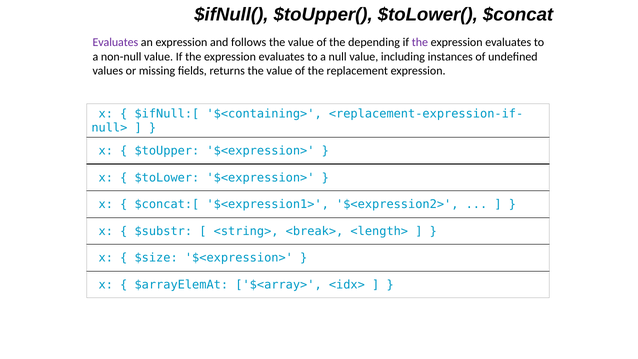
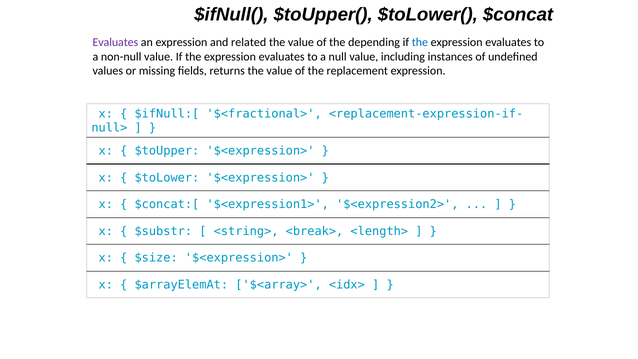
follows: follows -> related (249, 42)
the colour: purple -> blue (420, 42)
$<containing>: $<containing> -> $<fractional> (264, 114)
